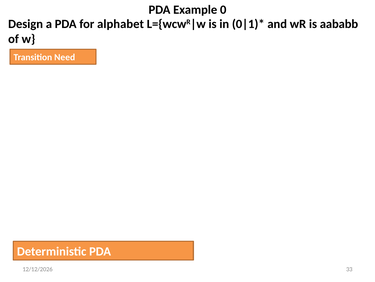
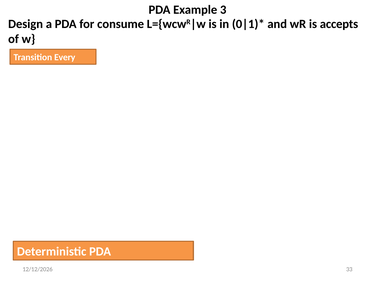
0: 0 -> 3 (223, 10)
alphabet: alphabet -> consume (121, 24)
aababb: aababb -> accepts (339, 24)
Need: Need -> Every (65, 57)
